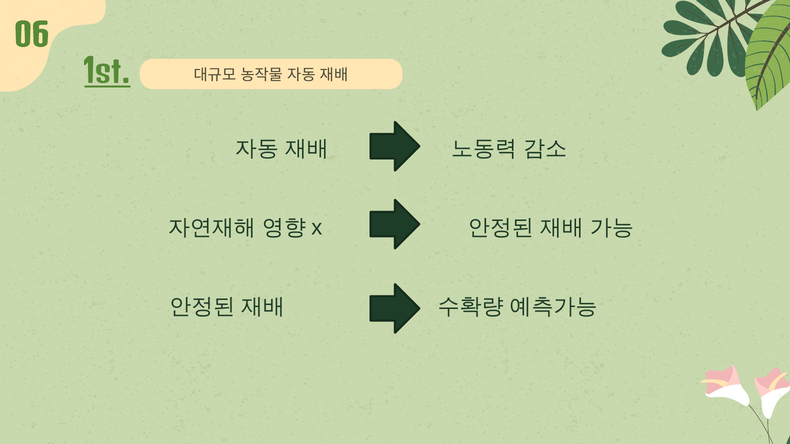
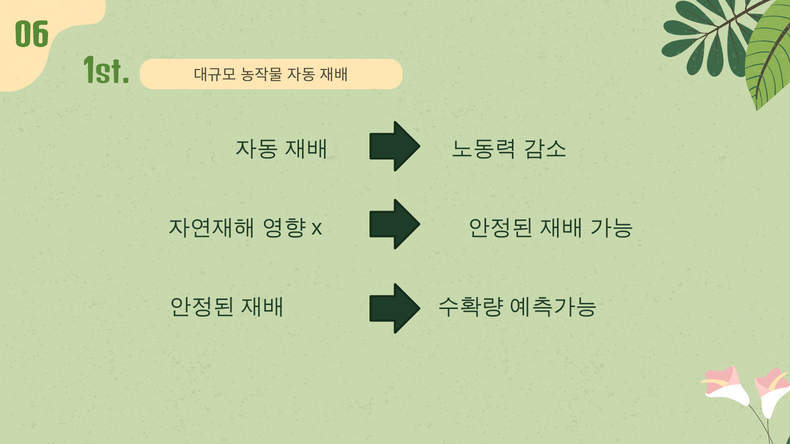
1st underline: present -> none (108, 72)
